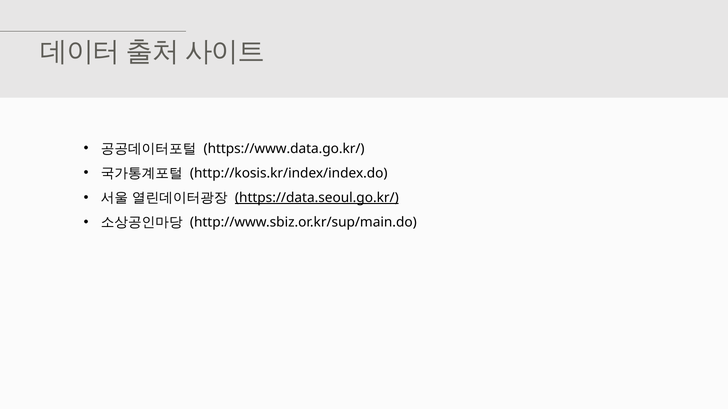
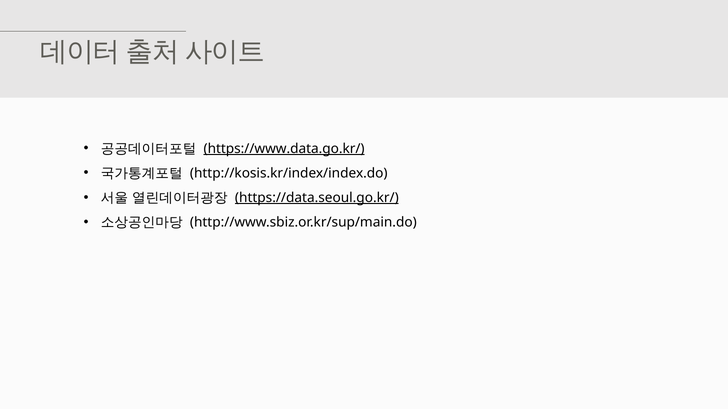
https://www.data.go.kr/ underline: none -> present (284, 149)
